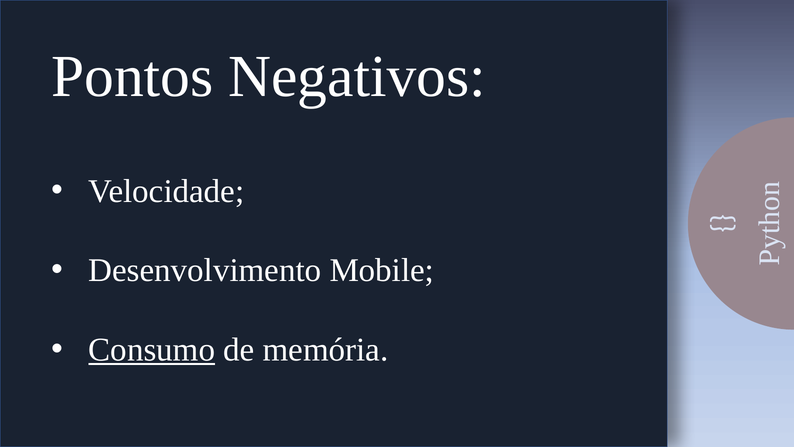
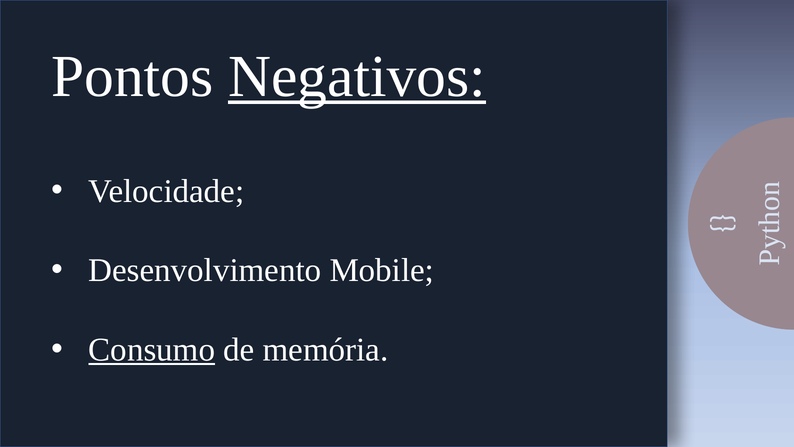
Negativos underline: none -> present (357, 77)
